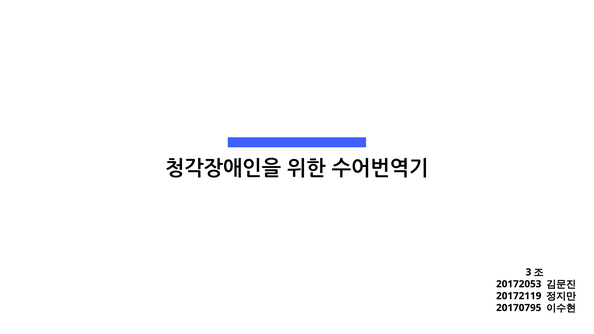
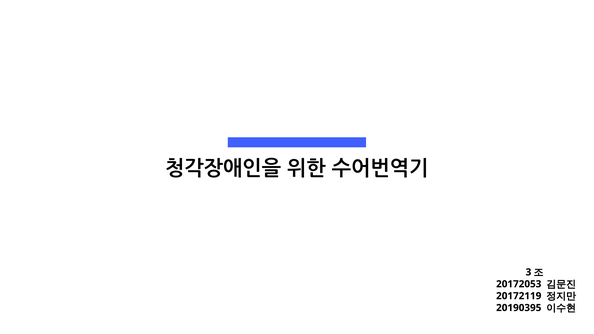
20170795: 20170795 -> 20190395 (519, 308)
